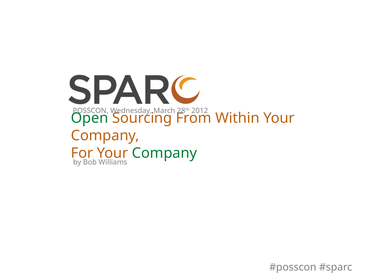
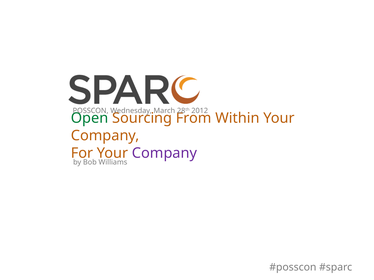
Company colour: green -> purple (164, 153)
